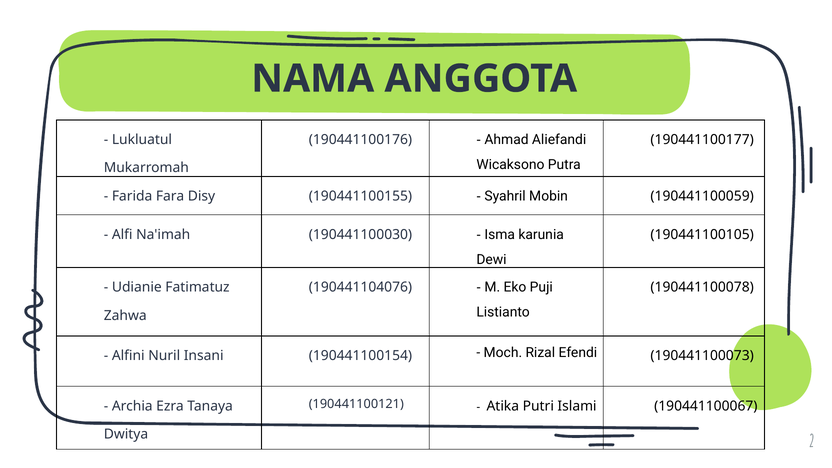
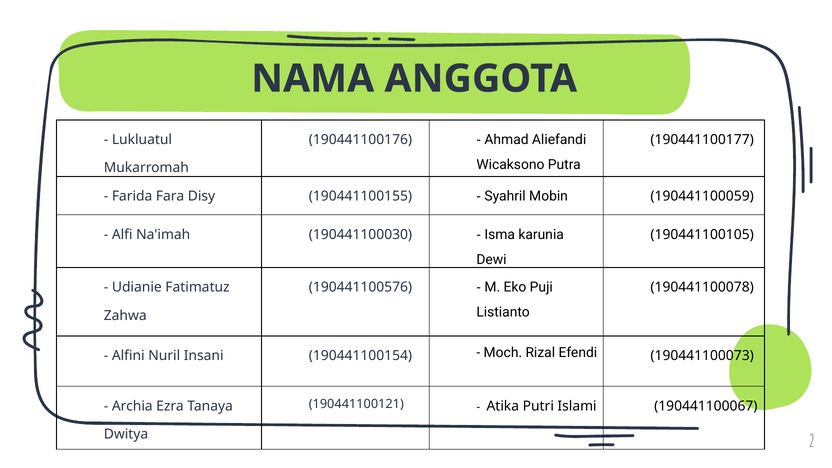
190441104076: 190441104076 -> 190441100576 (360, 287)
